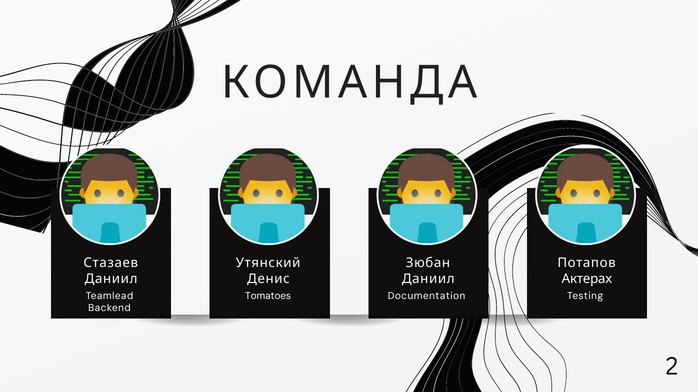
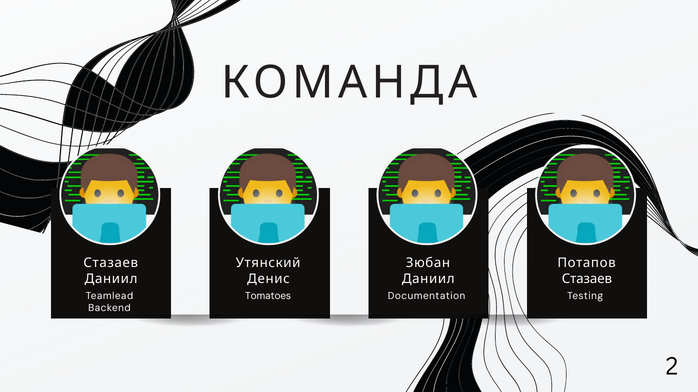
Актерах: Актерах -> Стазаев (587, 279)
